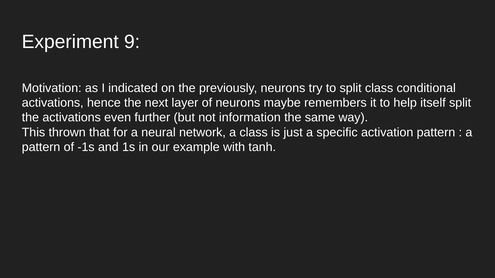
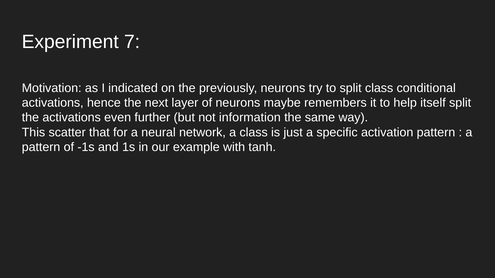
9: 9 -> 7 (132, 42)
thrown: thrown -> scatter (67, 133)
